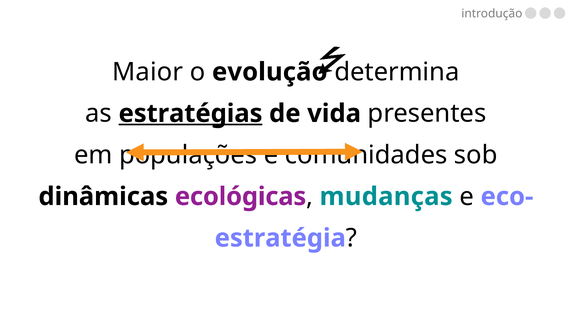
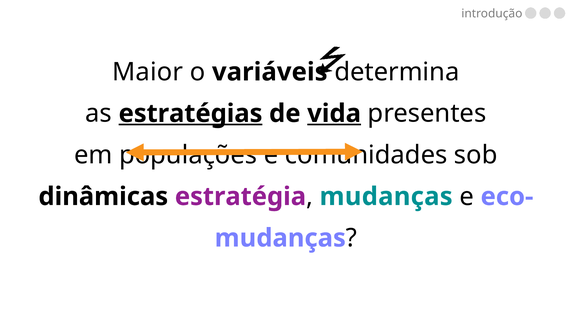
evolução: evolução -> variáveis (270, 72)
vida underline: none -> present (334, 113)
ecológicas: ecológicas -> estratégia (240, 196)
estratégia: estratégia -> mudanças (280, 238)
